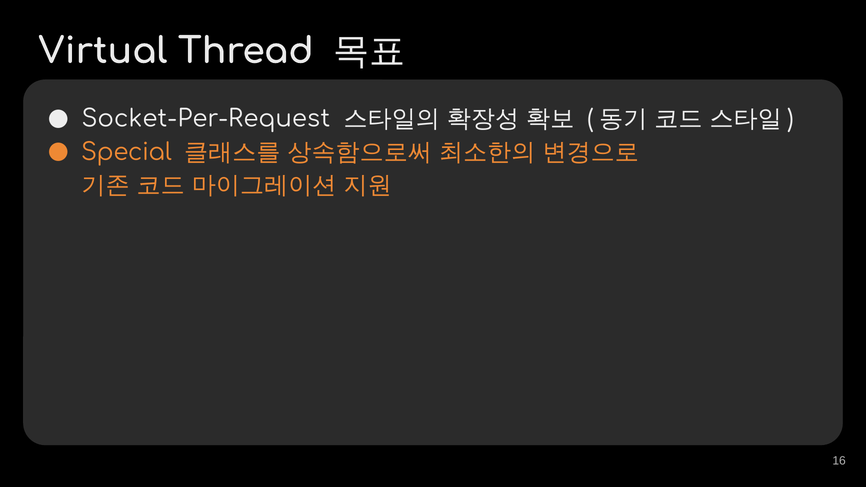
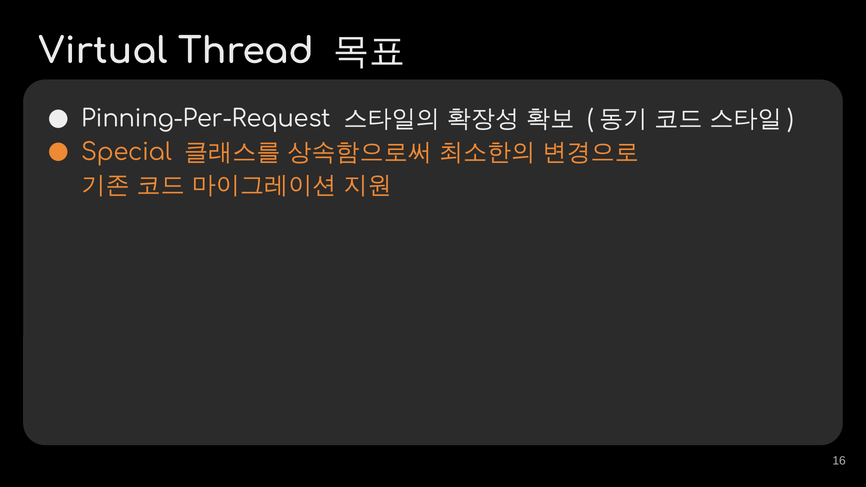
Socket-Per-Request: Socket-Per-Request -> Pinning-Per-Request (206, 119)
